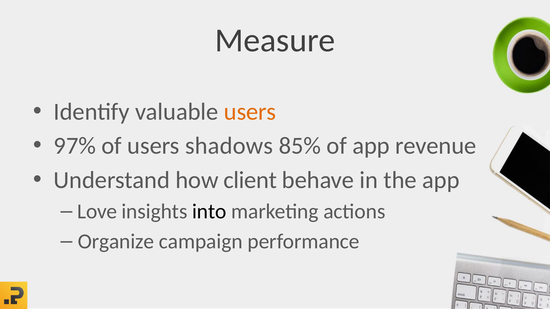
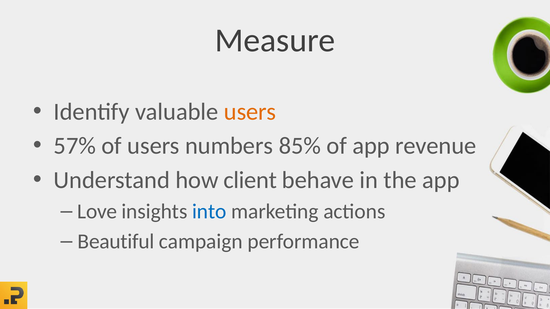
97%: 97% -> 57% (75, 146)
shadows: shadows -> numbers (229, 146)
into colour: black -> blue (209, 212)
Organize: Organize -> Beautiful (116, 242)
